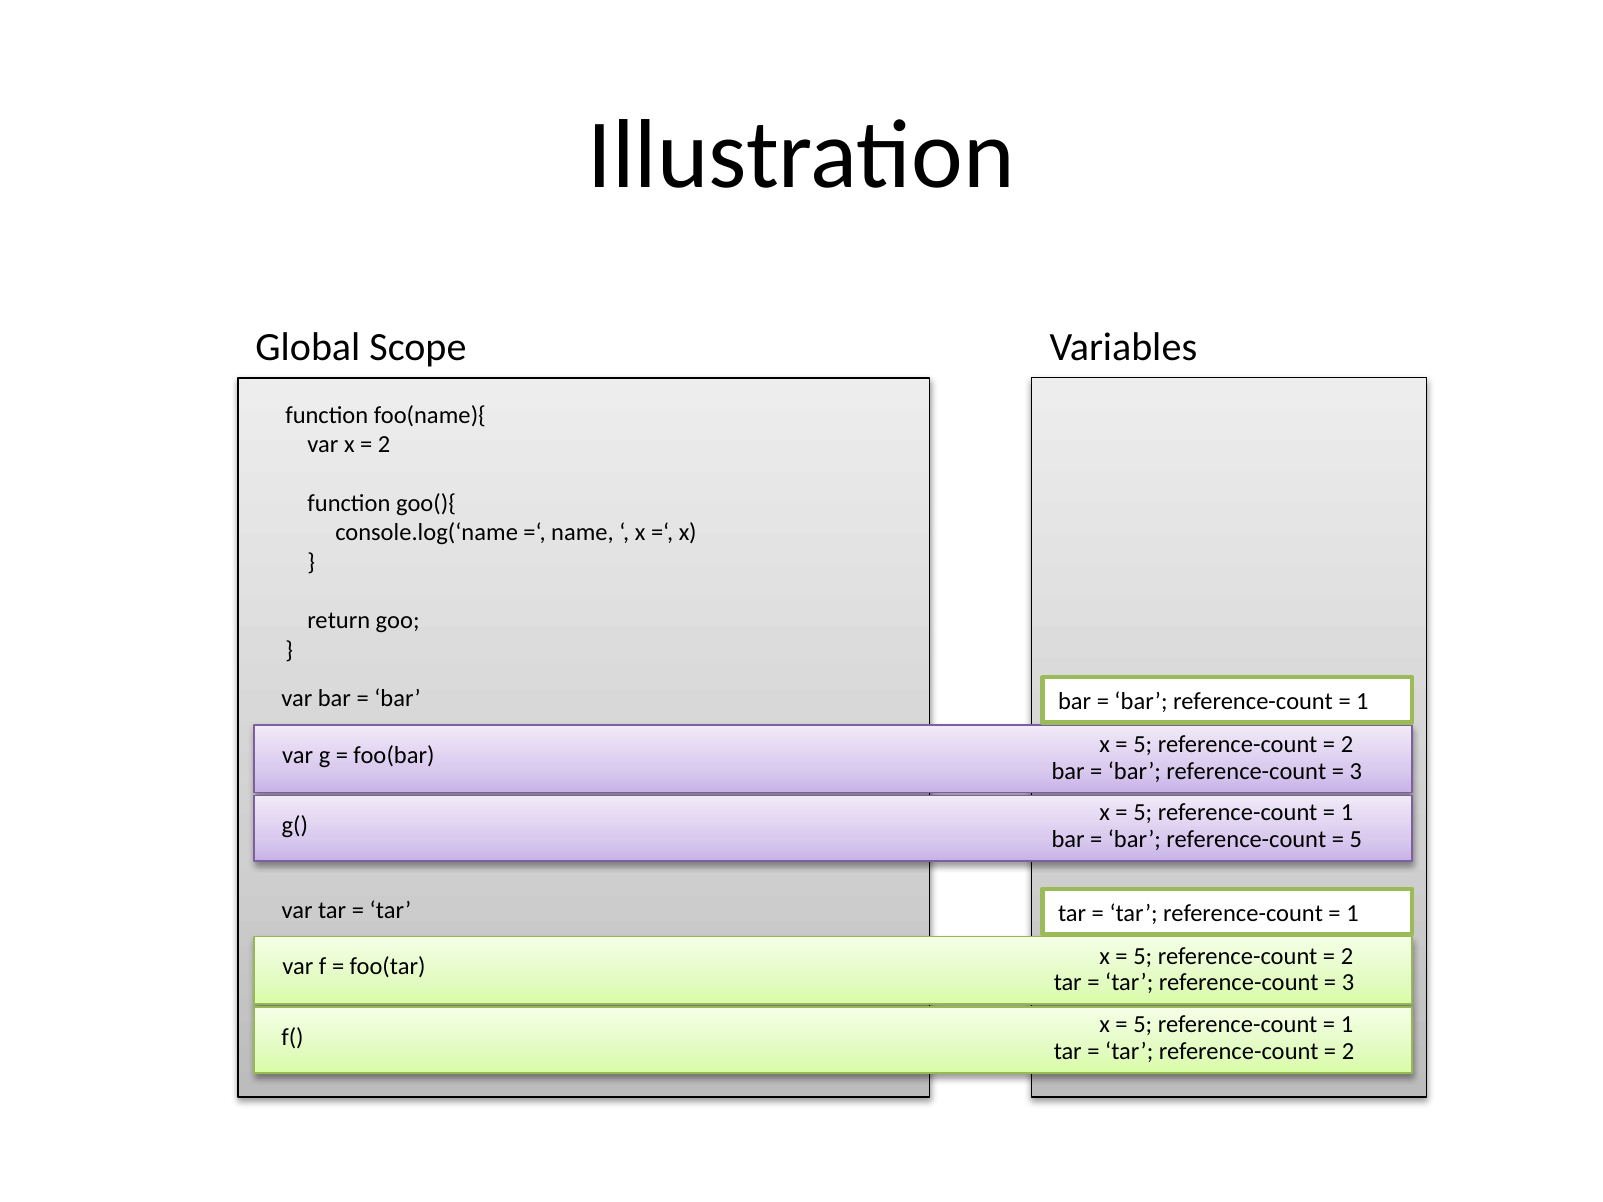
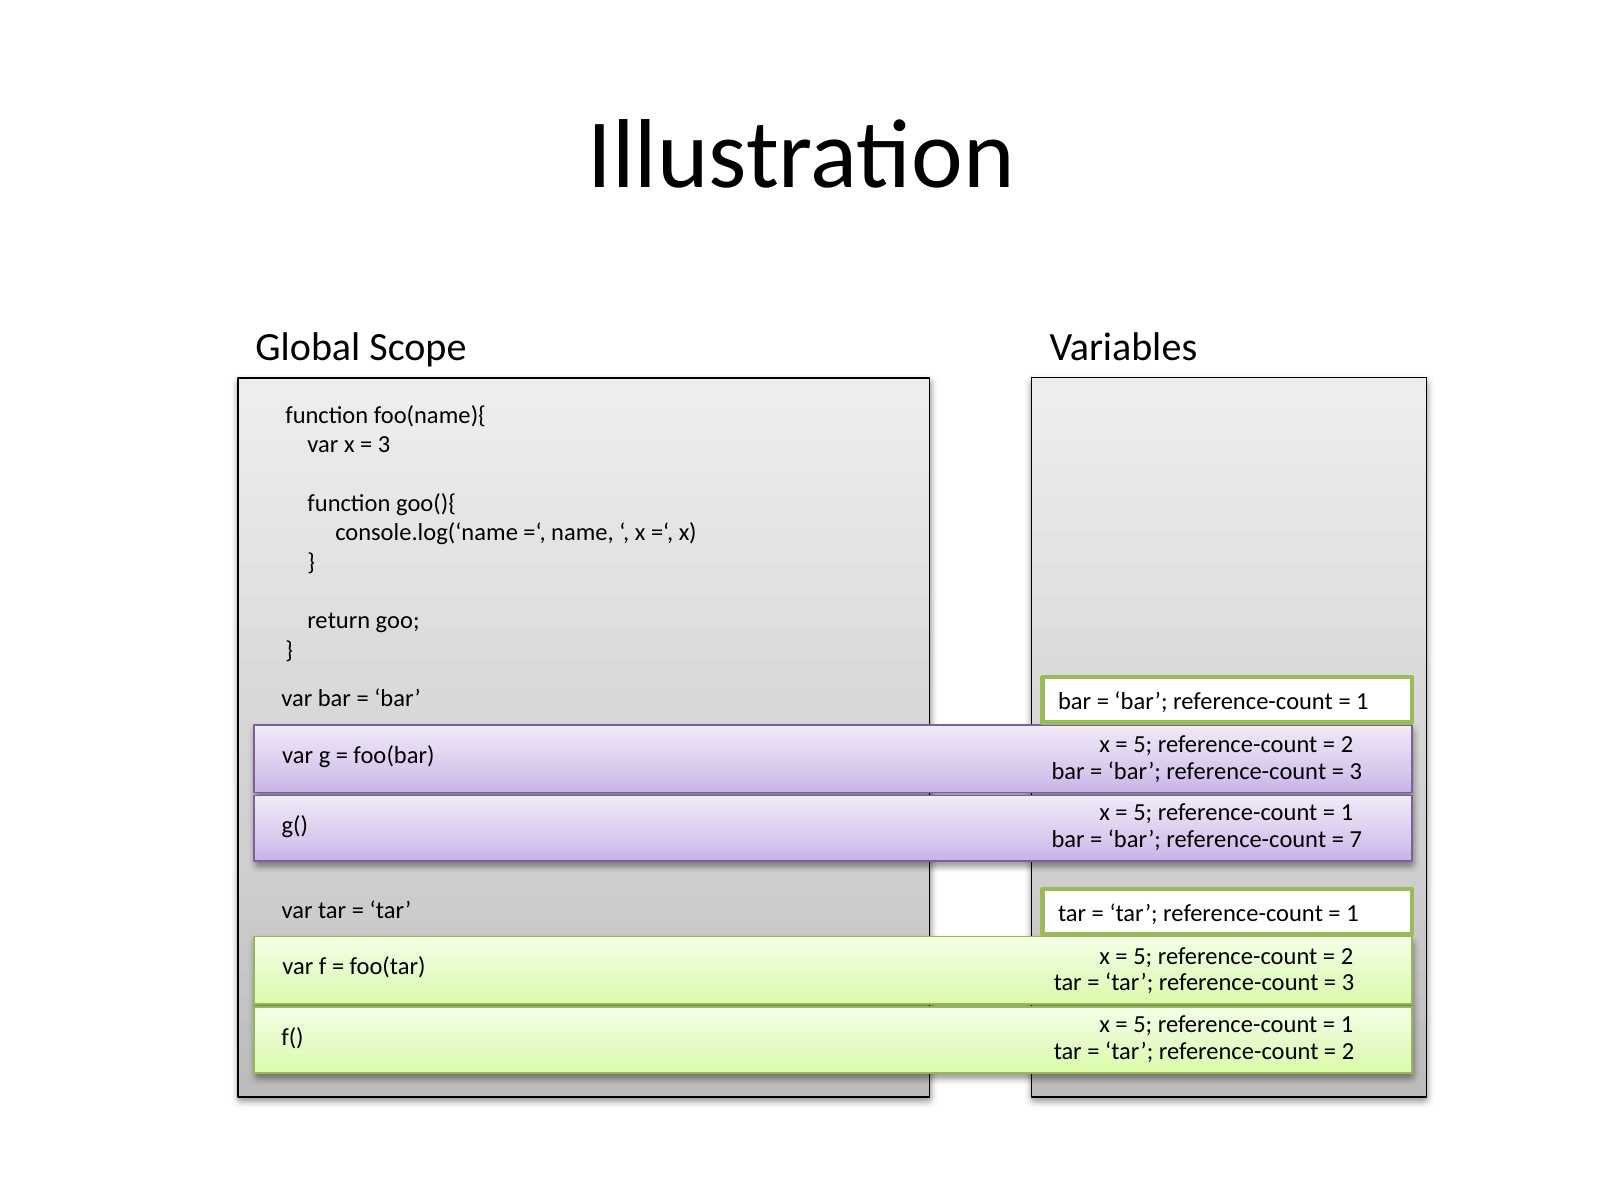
2: 2 -> 3 (384, 444)
5: 5 -> 7 (1356, 840)
